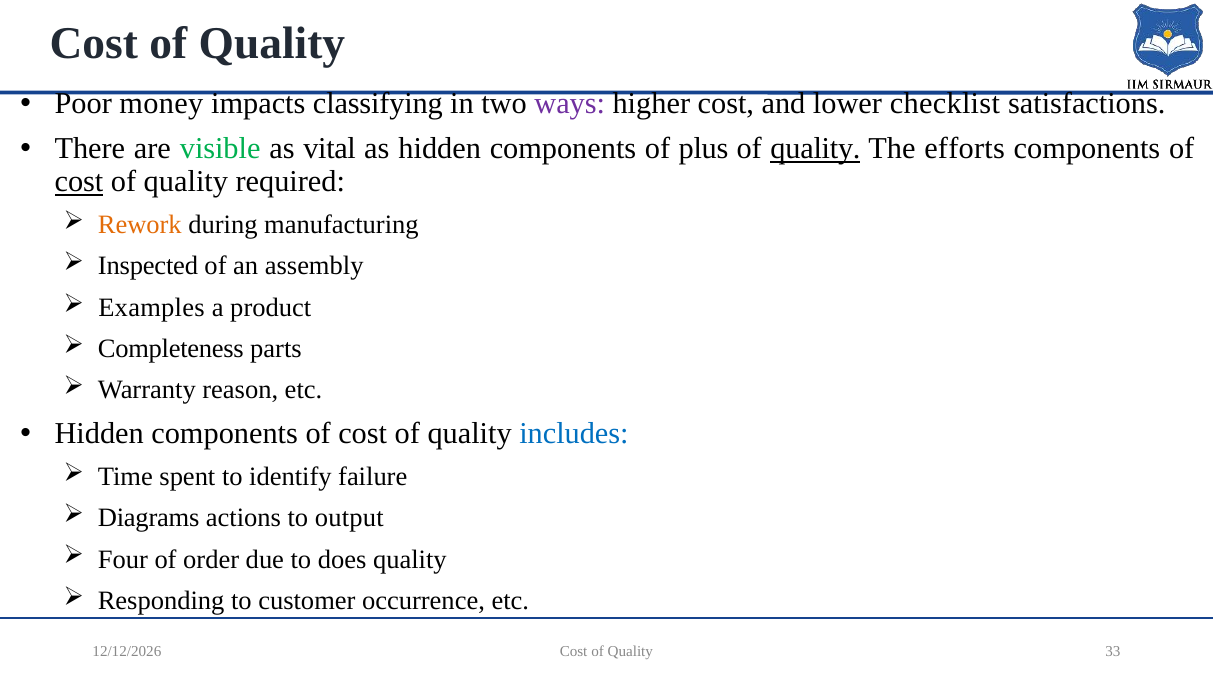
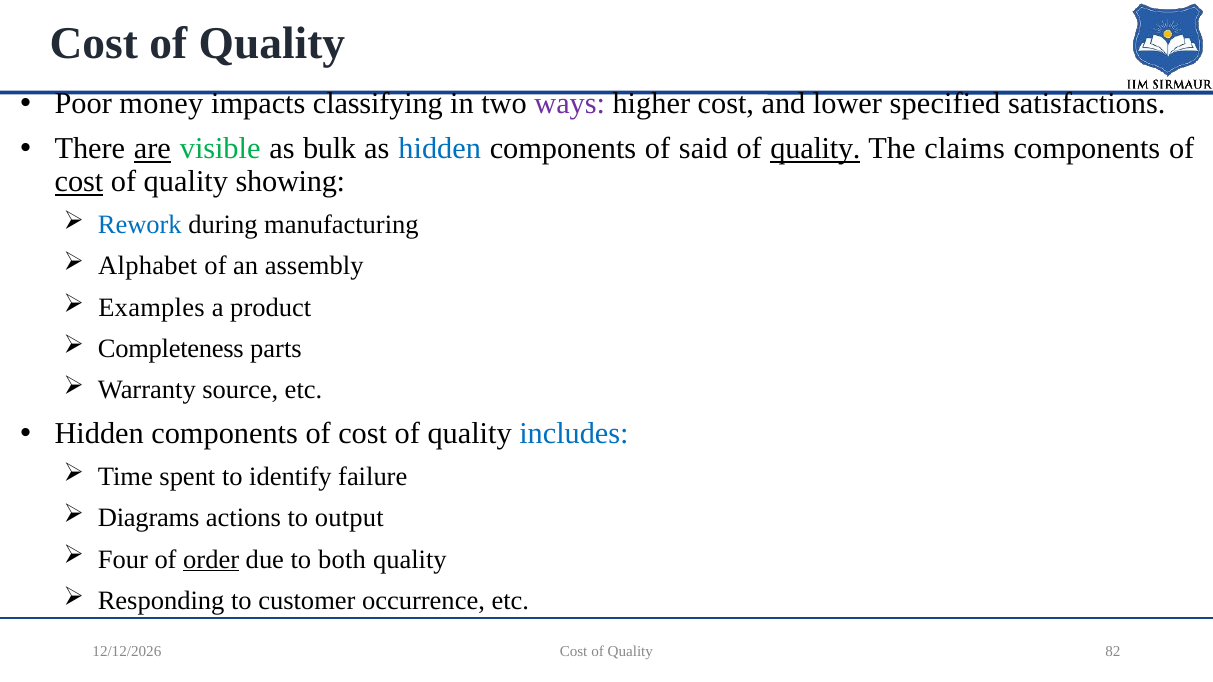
checklist: checklist -> specified (945, 104)
are underline: none -> present (152, 149)
vital: vital -> bulk (330, 149)
hidden colour: black -> blue (440, 149)
plus: plus -> said (703, 149)
efforts: efforts -> claims (965, 149)
required: required -> showing (290, 182)
Rework colour: orange -> blue (140, 225)
Inspected: Inspected -> Alphabet (148, 266)
reason: reason -> source (240, 390)
order underline: none -> present (211, 560)
does: does -> both (342, 560)
33: 33 -> 82 (1113, 652)
